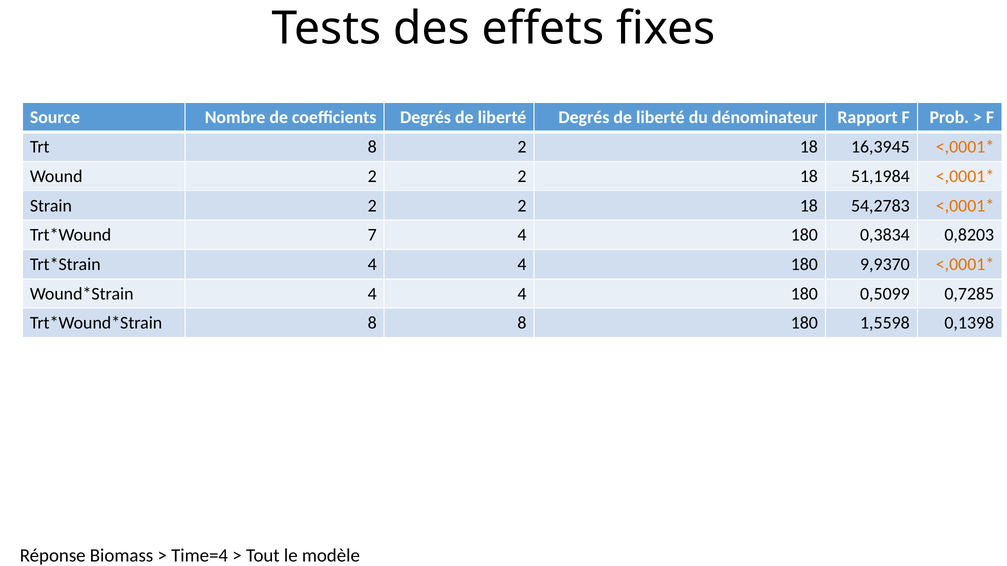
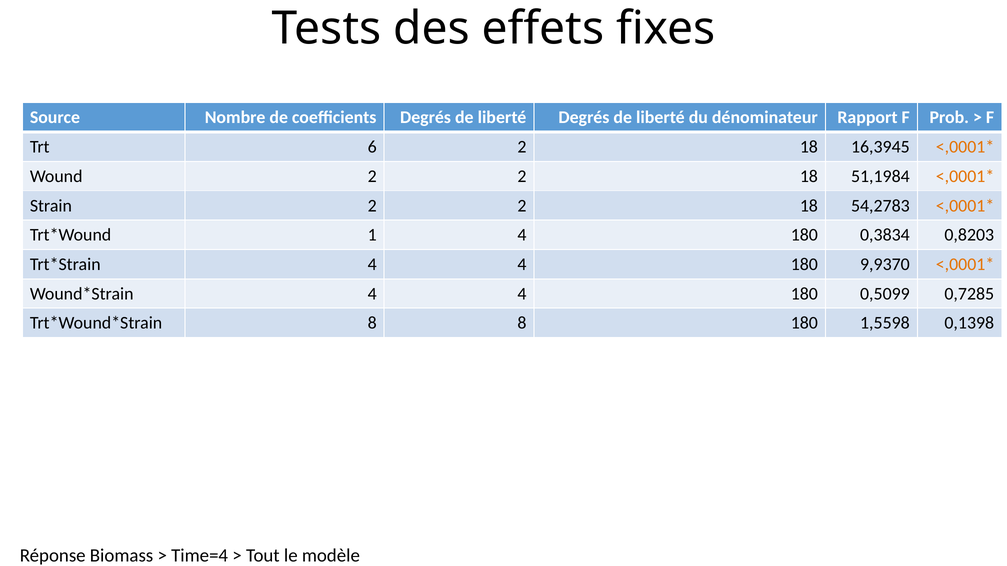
Trt 8: 8 -> 6 (372, 147)
7: 7 -> 1 (372, 235)
